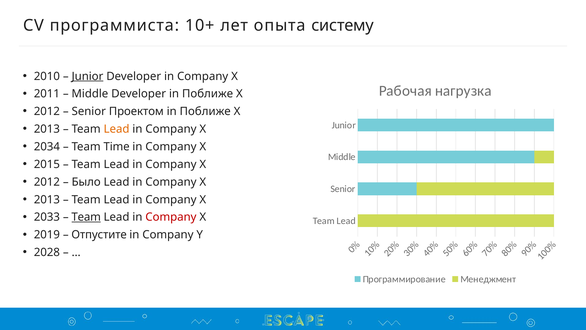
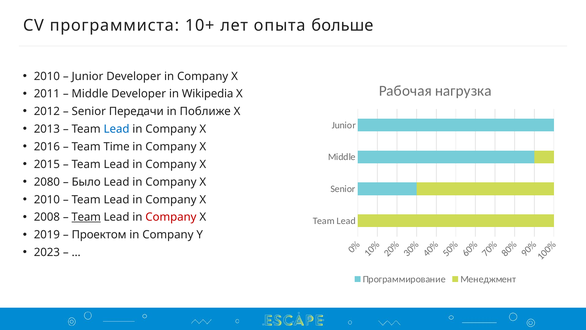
систему: систему -> больше (343, 25)
Junior underline: present -> none (87, 76)
Developer in Поближе: Поближе -> Wikipedia (208, 94)
Проектом: Проектом -> Передачи (136, 111)
Lead colour: orange -> blue (117, 129)
2034: 2034 -> 2016 (47, 147)
2012: 2012 -> 2080 (47, 182)
2013: 2013 -> 2010 (47, 199)
2033: 2033 -> 2008 (47, 217)
Отпустите: Отпустите -> Проектом (99, 235)
2028: 2028 -> 2023 (47, 252)
